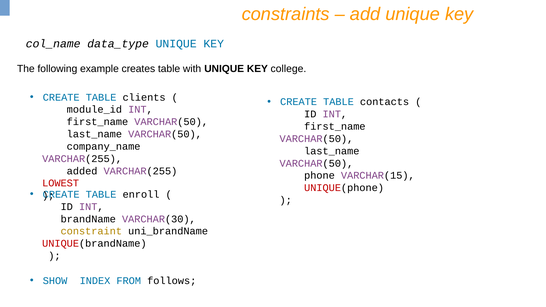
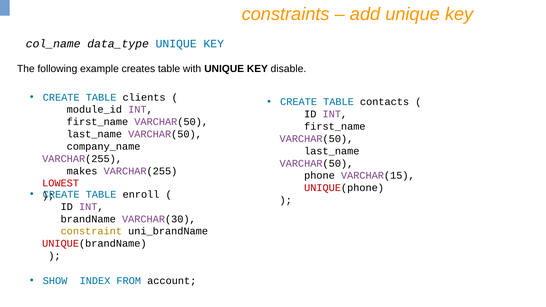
college: college -> disable (288, 69)
added: added -> makes (82, 171)
follows: follows -> account (172, 281)
